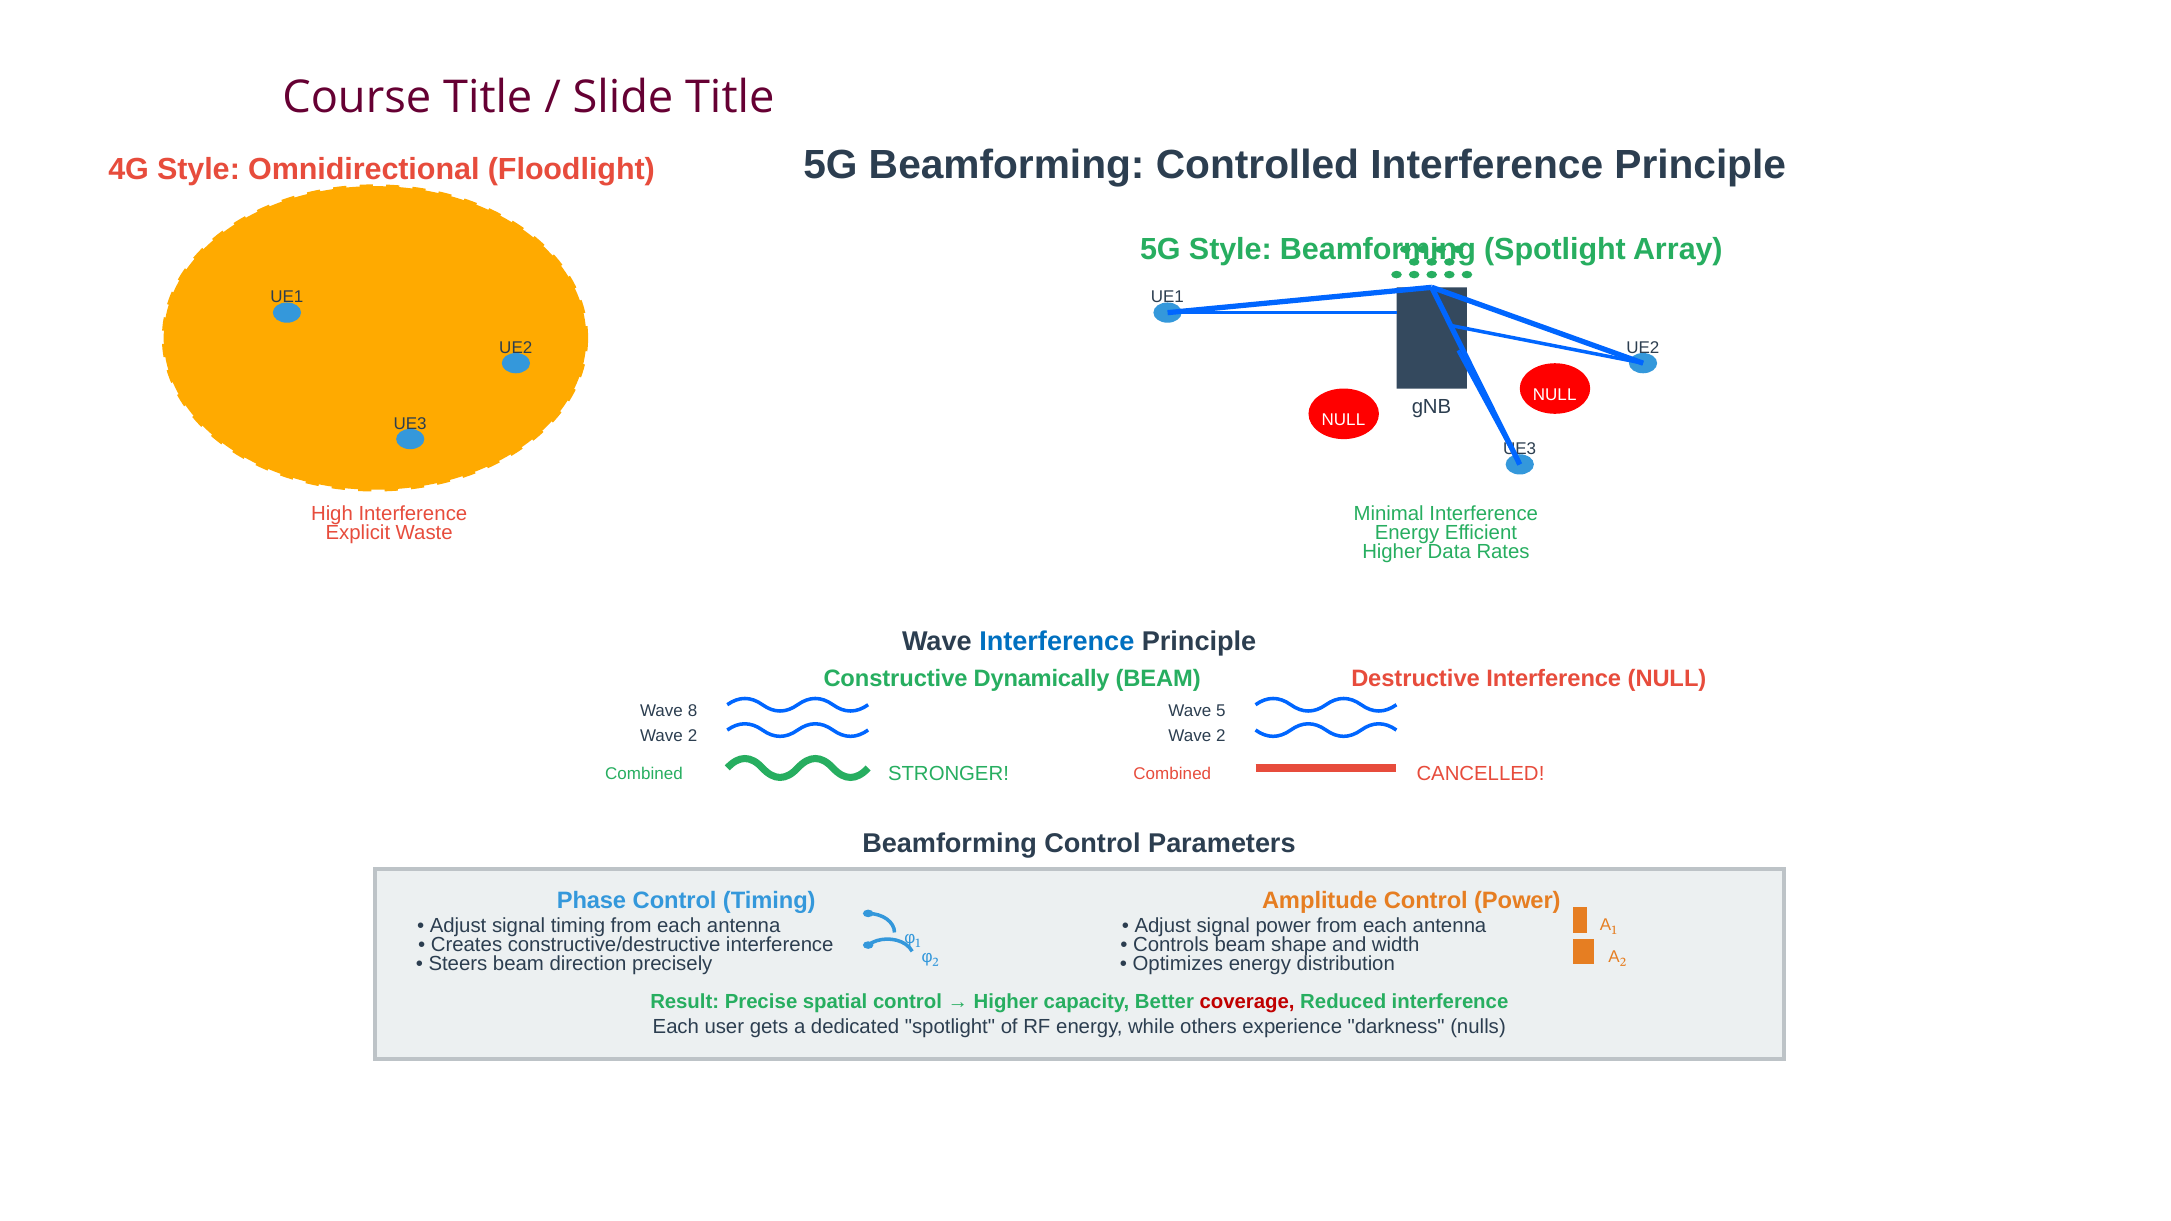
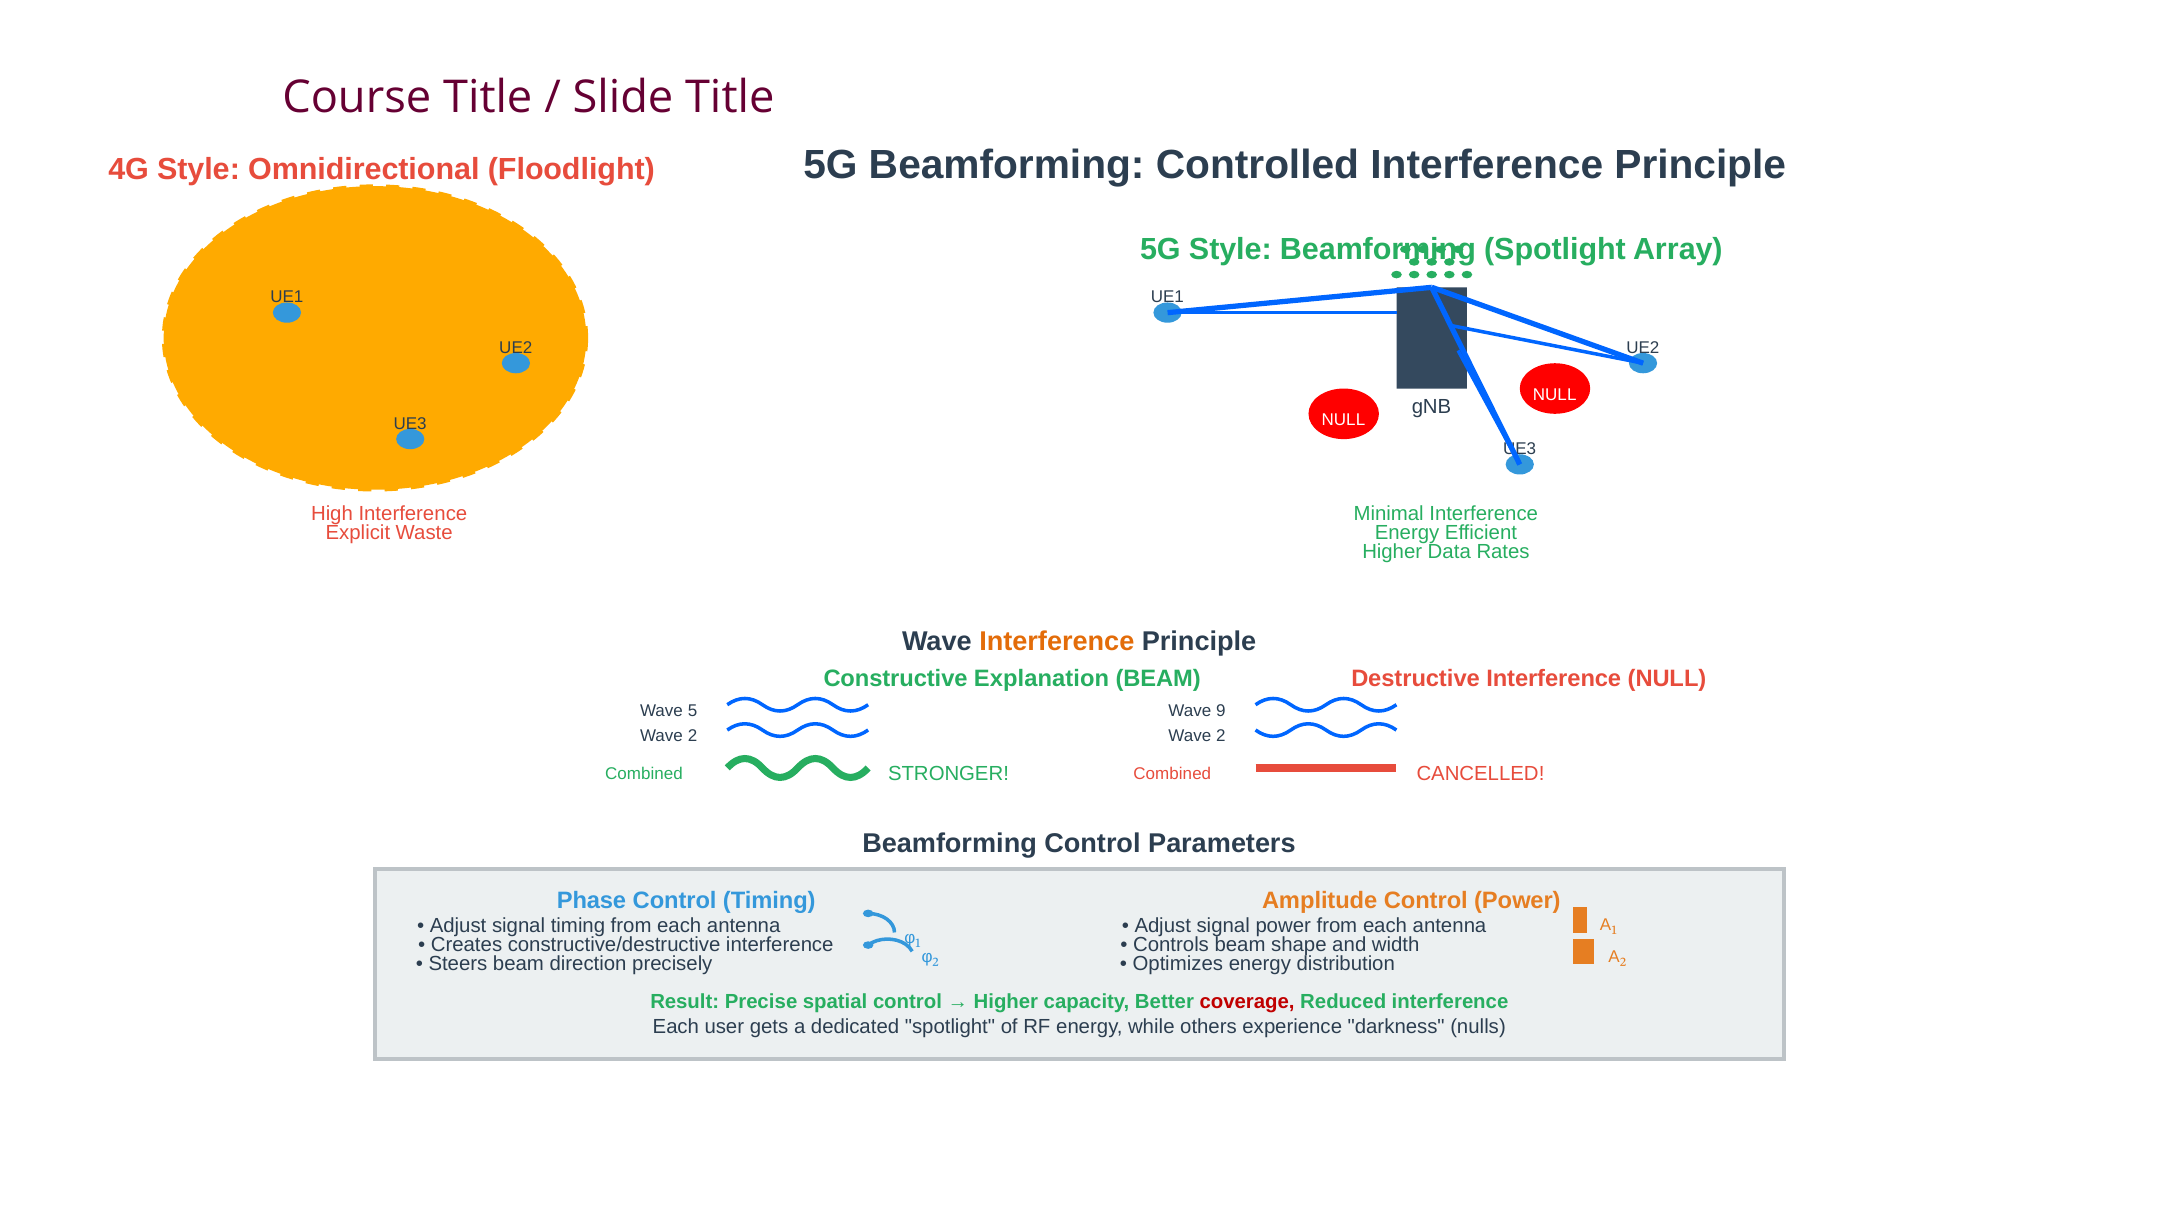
Interference colour: blue -> orange (1057, 641)
Dynamically: Dynamically -> Explanation (1042, 679)
8: 8 -> 5 (693, 711)
5: 5 -> 9 (1221, 711)
